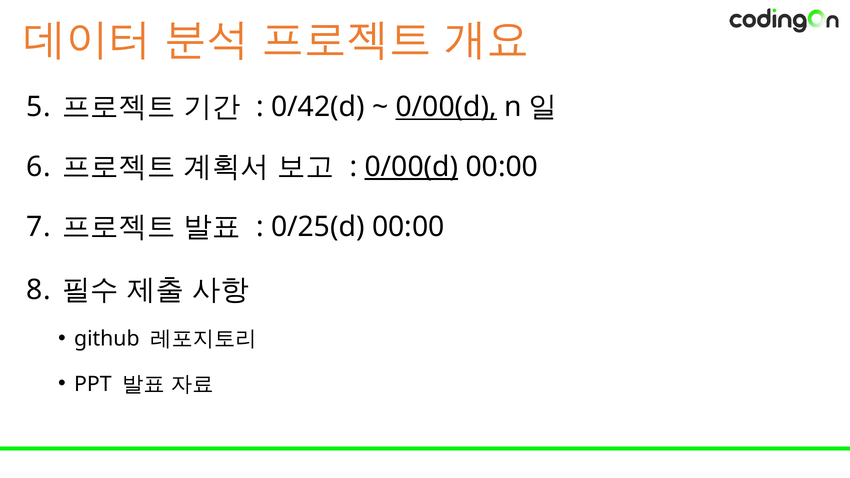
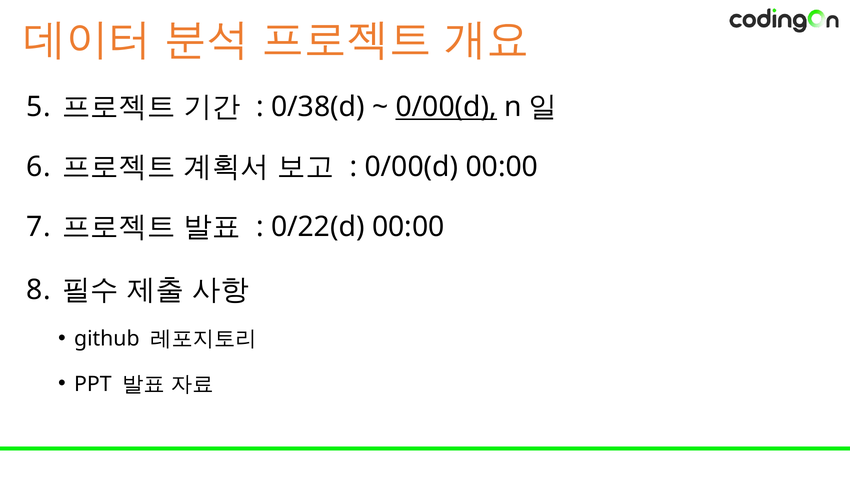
0/42(d: 0/42(d -> 0/38(d (318, 107)
0/00(d underline: present -> none (411, 167)
0/25(d: 0/25(d -> 0/22(d (318, 227)
